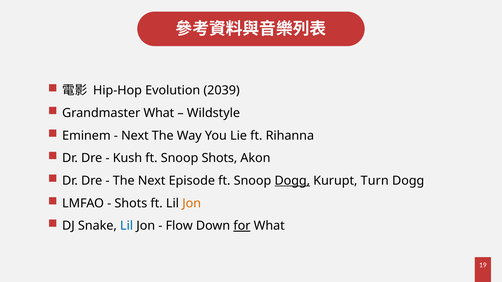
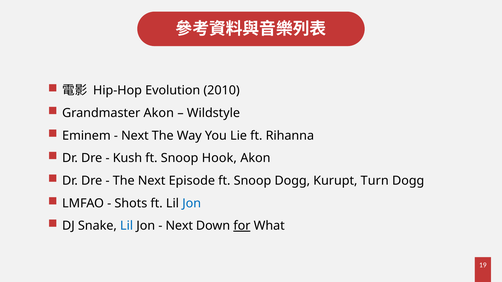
2039: 2039 -> 2010 (222, 91)
Grandmaster What: What -> Akon (159, 113)
Snoop Shots: Shots -> Hook (219, 158)
Dogg underline: present -> none (292, 181)
Jon colour: orange -> blue (192, 204)
Flow: Flow -> Next (179, 226)
